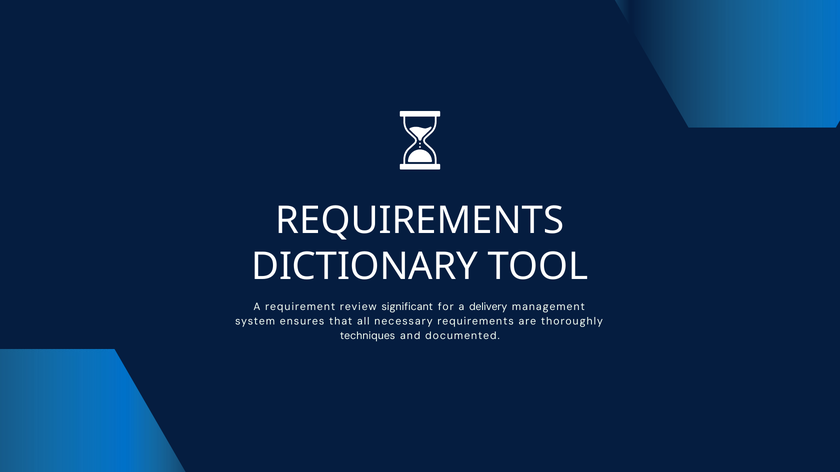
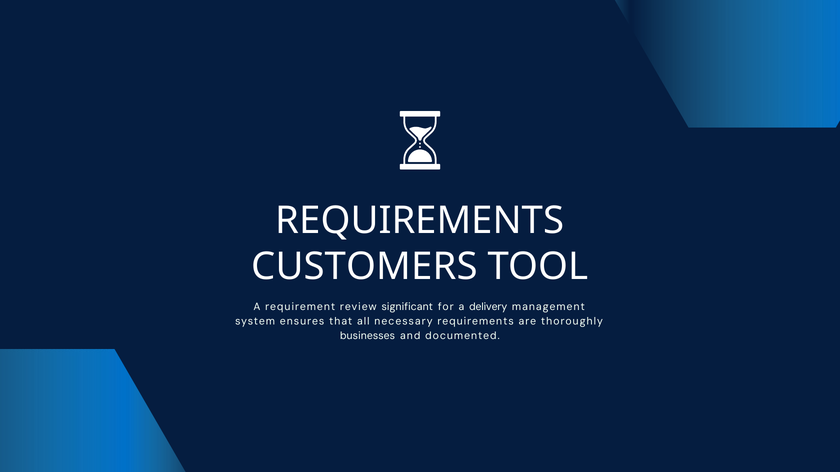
DICTIONARY: DICTIONARY -> CUSTOMERS (365, 267)
techniques: techniques -> businesses (368, 336)
